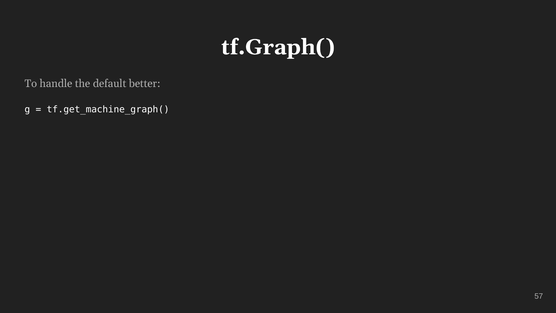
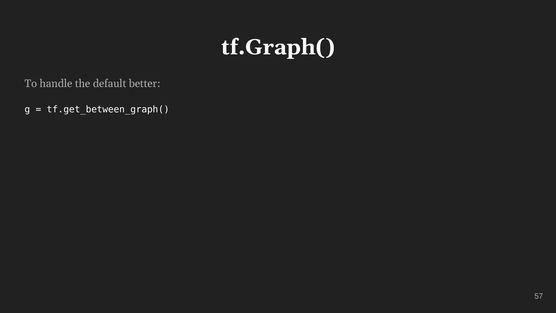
tf.get_machine_graph(: tf.get_machine_graph( -> tf.get_between_graph( (108, 110)
